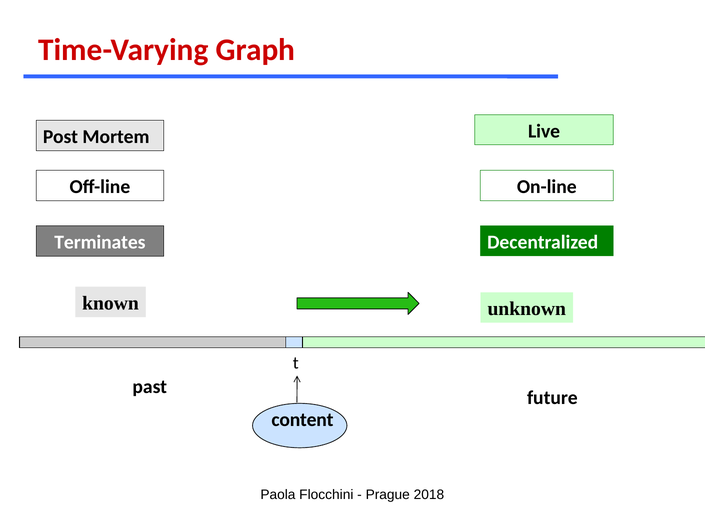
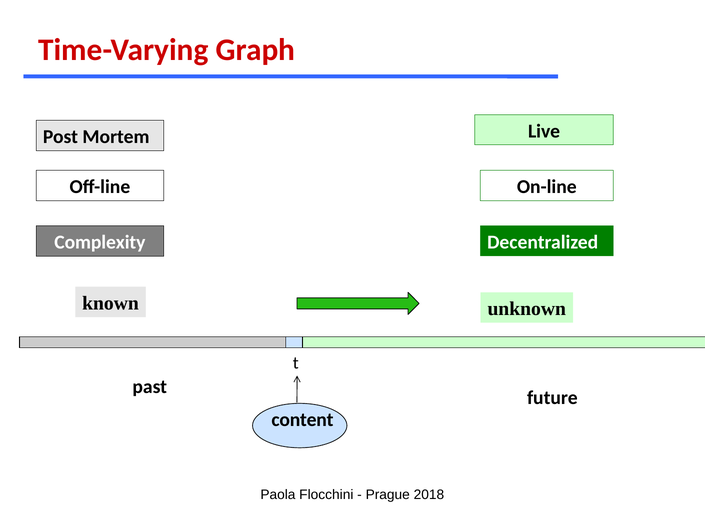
Terminates: Terminates -> Complexity (100, 242)
